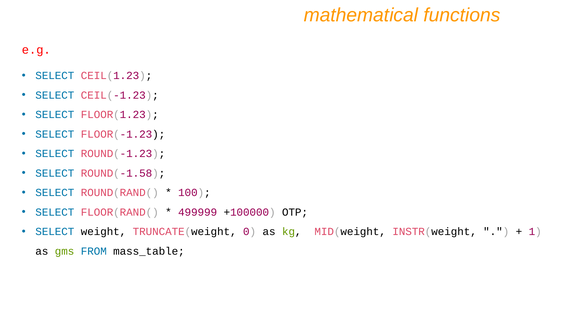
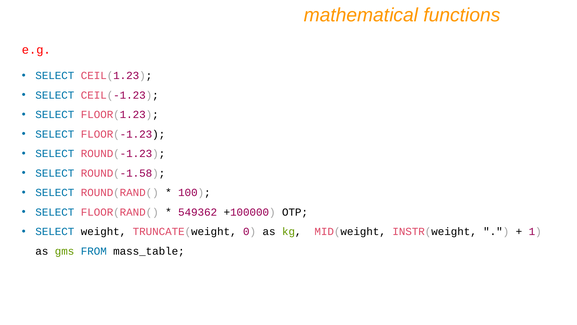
499999: 499999 -> 549362 (198, 212)
